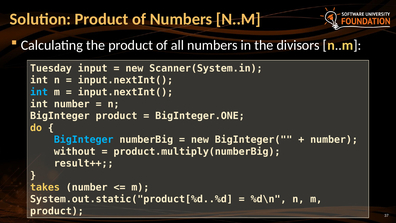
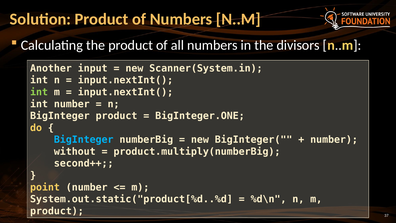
Tuesday: Tuesday -> Another (51, 68)
int colour: light blue -> light green (39, 92)
result++: result++ -> second++ (84, 163)
takes: takes -> point (45, 187)
